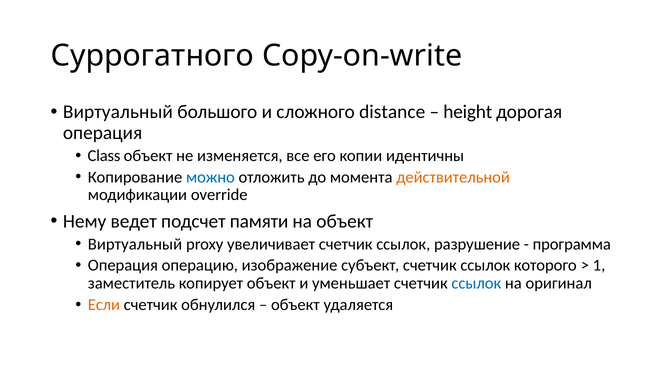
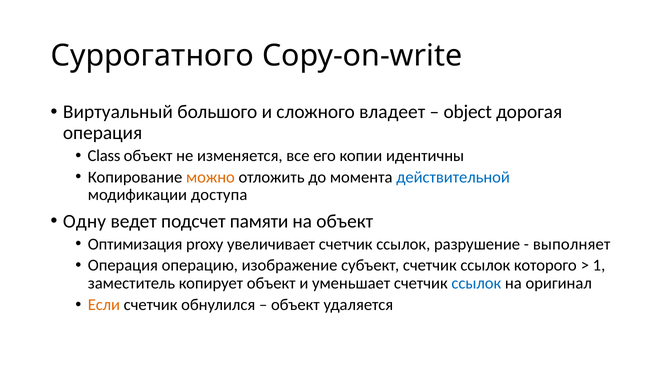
distance: distance -> владеет (392, 112)
height: height -> object (468, 112)
можно colour: blue -> orange (210, 177)
действительной colour: orange -> blue (453, 177)
override: override -> доступа (219, 195)
Нему: Нему -> Одну (85, 221)
Виртуальный: Виртуальный -> Оптимизация (135, 244)
программа: программа -> выполняет (572, 244)
